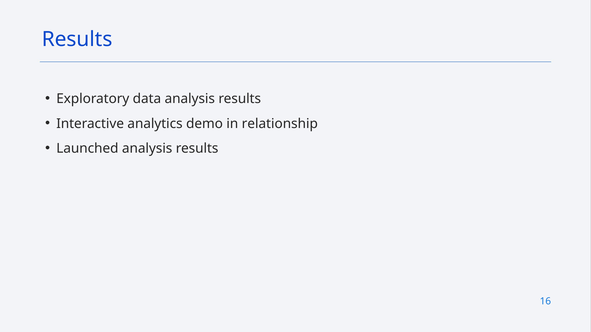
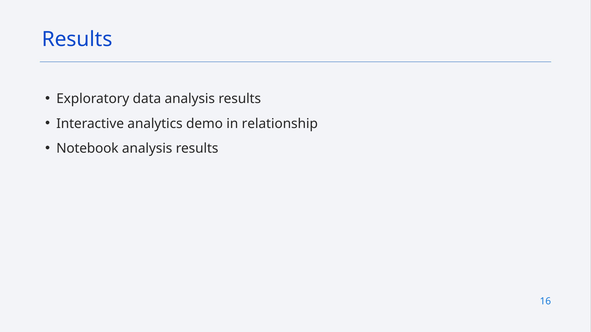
Launched: Launched -> Notebook (87, 149)
